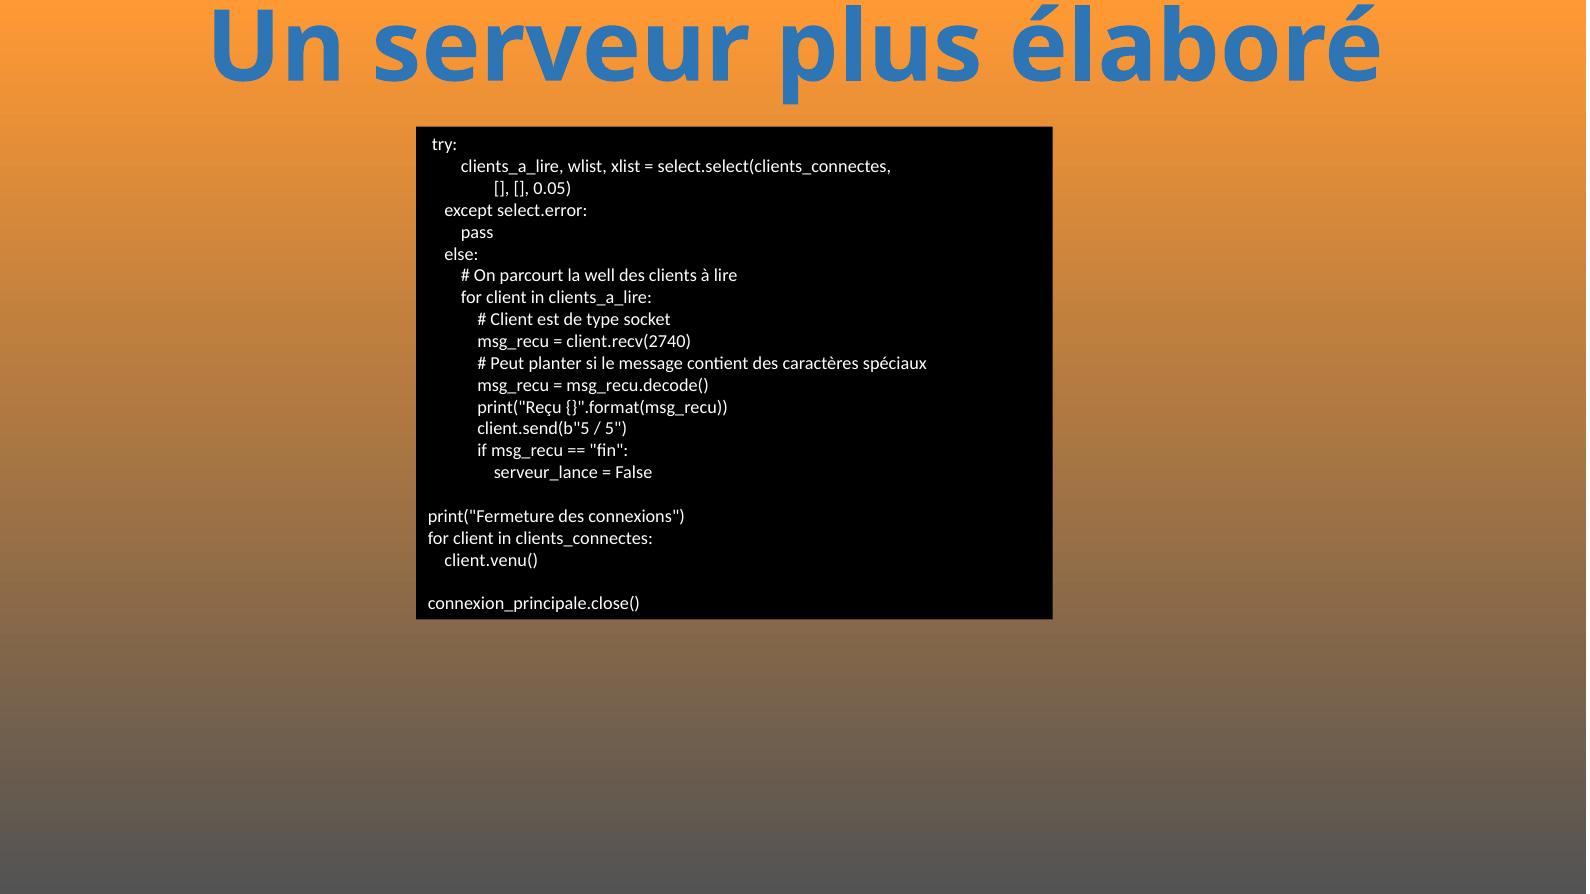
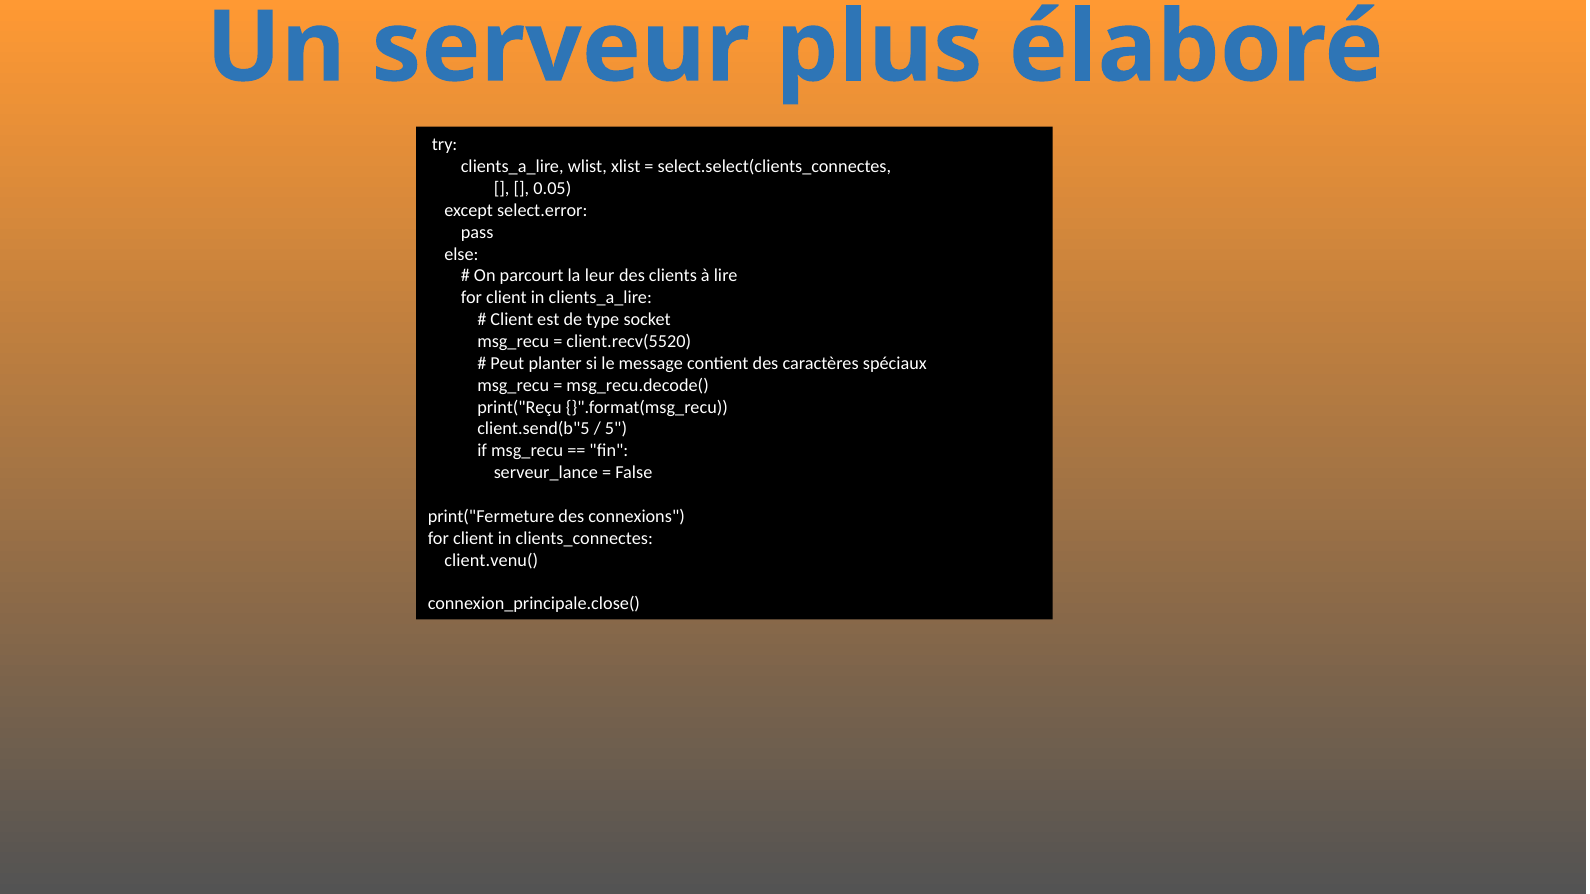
well: well -> leur (600, 276)
client.recv(2740: client.recv(2740 -> client.recv(5520 (629, 342)
